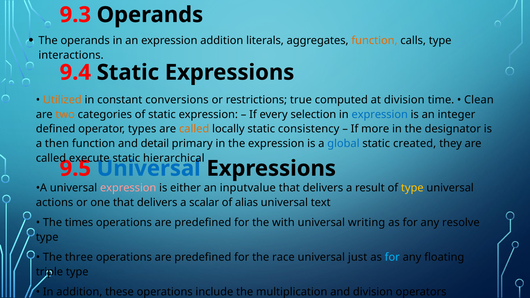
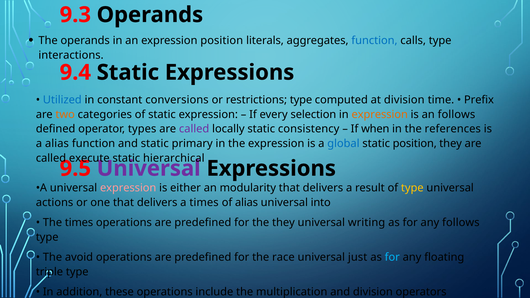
expression addition: addition -> position (222, 41)
function colour: orange -> blue (374, 41)
Utilized colour: orange -> blue (62, 100)
restrictions true: true -> type (301, 100)
Clean: Clean -> Prefix (479, 100)
expression colour: blue -> orange (380, 114)
an integer: integer -> follows (456, 114)
called colour: orange -> purple (194, 129)
more: more -> when (375, 129)
designator: designator -> references (453, 129)
a then: then -> alias (57, 144)
and detail: detail -> static (155, 144)
static created: created -> position (415, 144)
Universal colour: blue -> purple (149, 169)
inputvalue: inputvalue -> modularity (248, 188)
a scalar: scalar -> times (204, 203)
text: text -> into (321, 203)
the with: with -> they (283, 223)
any resolve: resolve -> follows (461, 223)
three: three -> avoid (79, 257)
